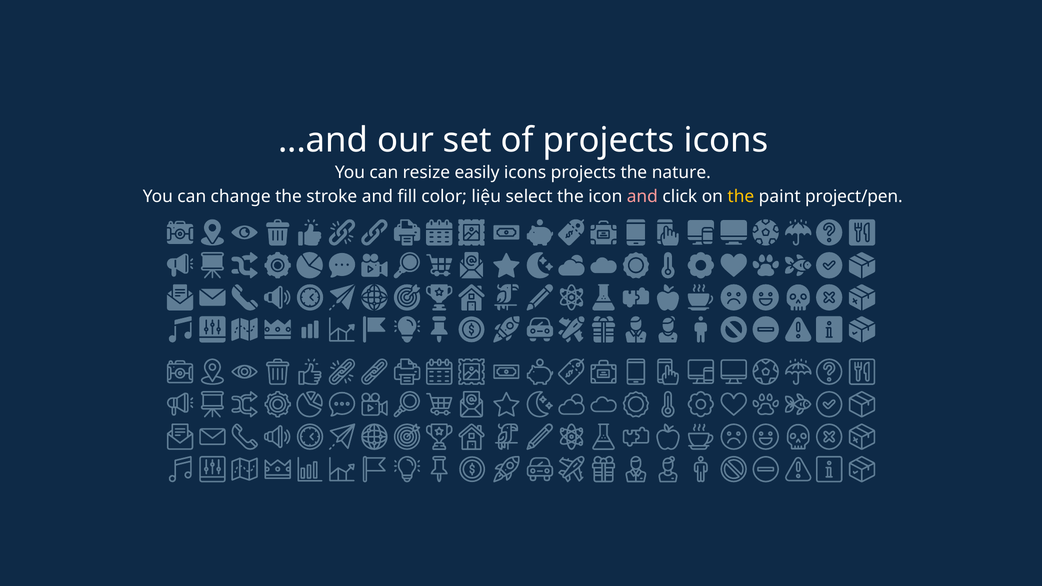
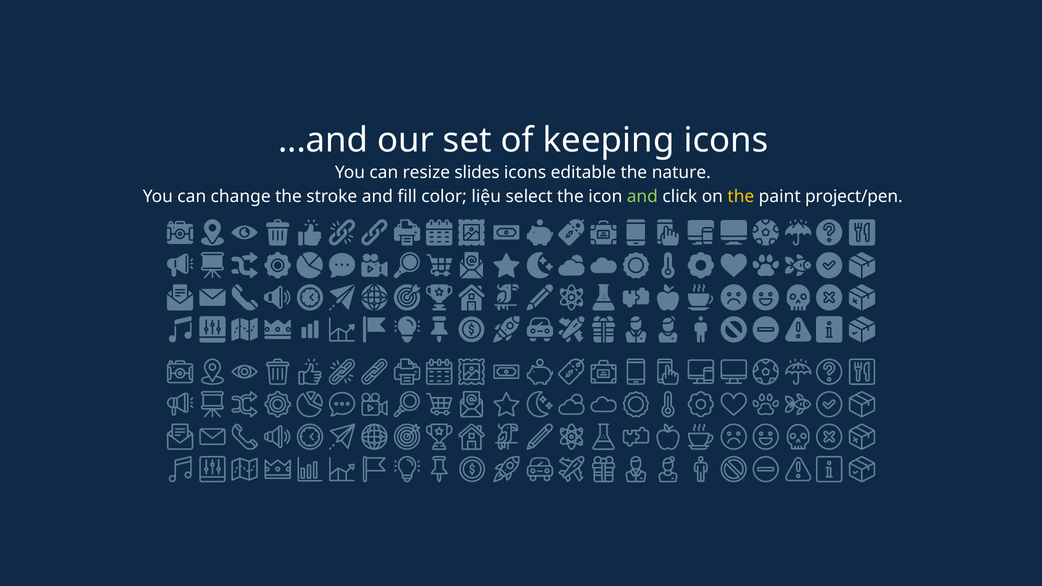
of projects: projects -> keeping (609, 140)
easily: easily -> slides (477, 172)
icons projects: projects -> editable (583, 172)
and colour: pink -> light green (642, 196)
